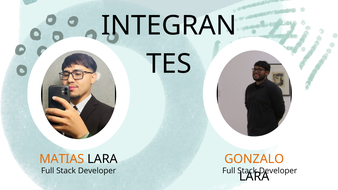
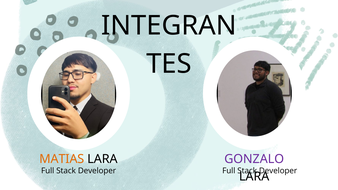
GONZALO colour: orange -> purple (254, 159)
